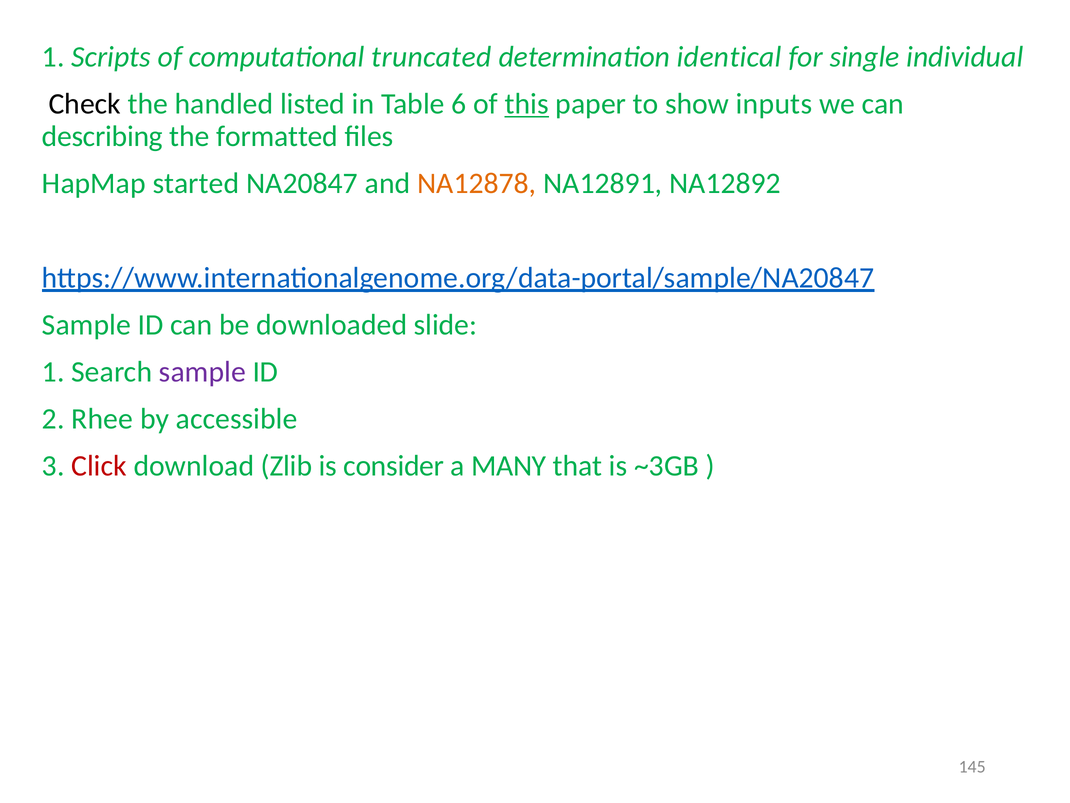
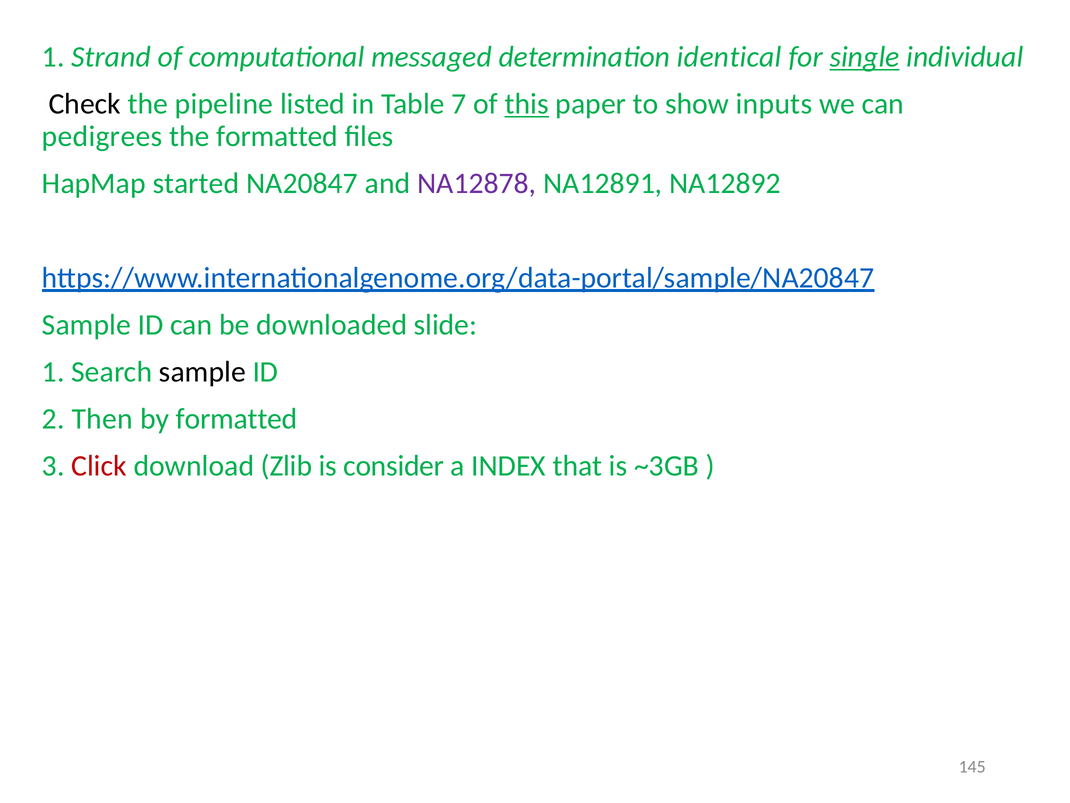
Scripts: Scripts -> Strand (111, 57)
truncated: truncated -> messaged (432, 57)
single underline: none -> present (865, 57)
handled: handled -> pipeline (224, 104)
6: 6 -> 7 (459, 104)
describing: describing -> pedigrees (102, 136)
NA12878 colour: orange -> purple (477, 183)
sample colour: purple -> black (202, 372)
Rhee: Rhee -> Then (102, 419)
by accessible: accessible -> formatted (237, 419)
MANY: MANY -> INDEX (509, 466)
